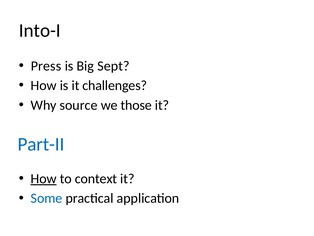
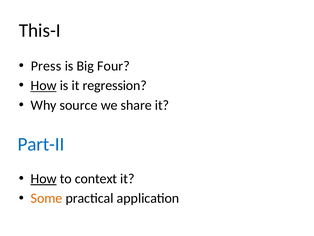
Into-I: Into-I -> This-I (40, 30)
Sept: Sept -> Four (113, 66)
How underline: none -> present (44, 85)
challenges: challenges -> regression (115, 85)
those: those -> share (136, 105)
Some colour: blue -> orange (47, 198)
